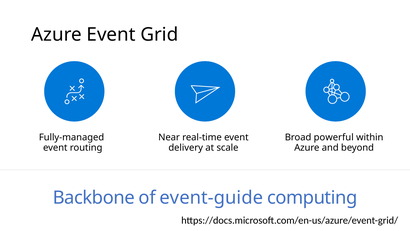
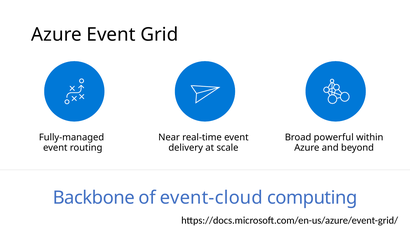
event-guide: event-guide -> event-cloud (211, 198)
